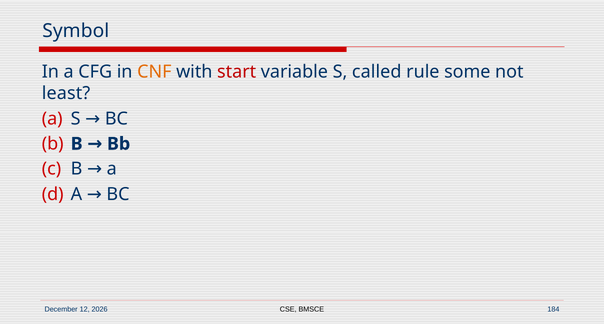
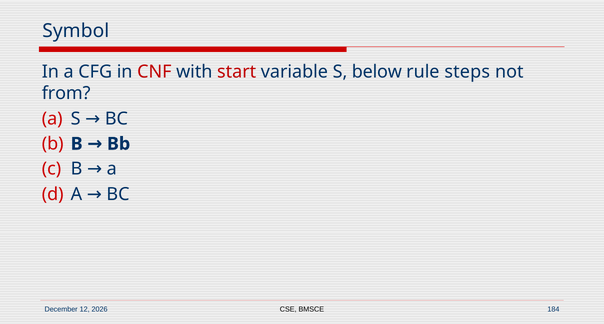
CNF colour: orange -> red (154, 72)
called: called -> below (377, 72)
some: some -> steps (467, 72)
least: least -> from (66, 93)
